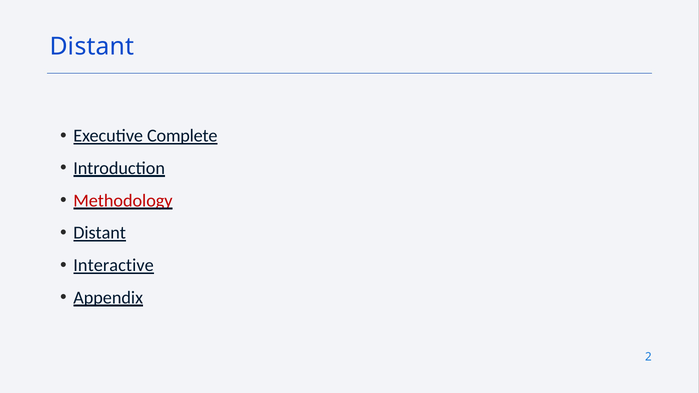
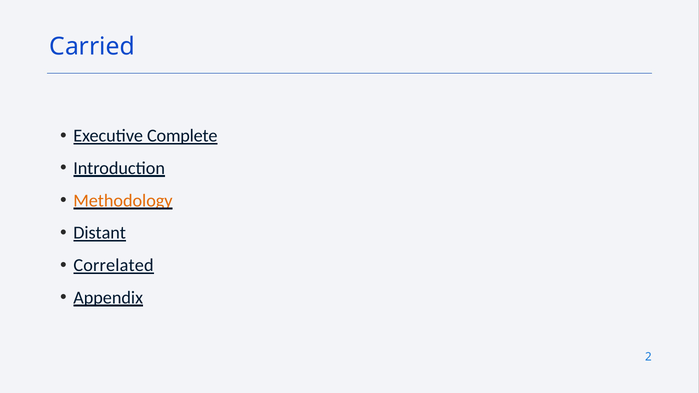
Distant: Distant -> Carried (92, 47)
Methodology colour: red -> orange (123, 201)
Interactive: Interactive -> Correlated (113, 265)
